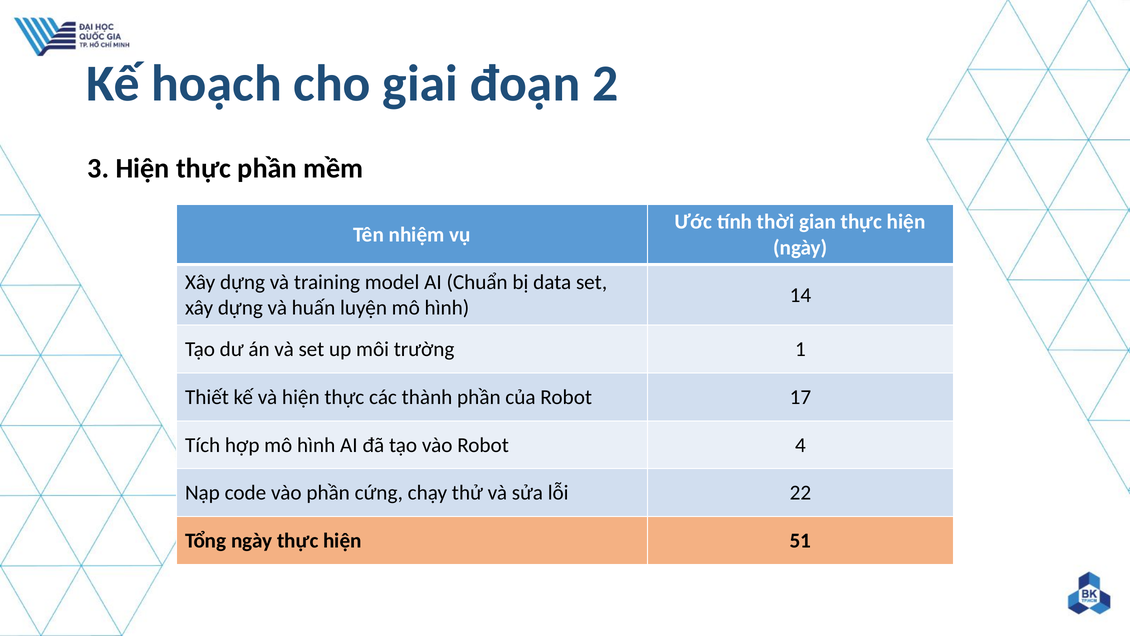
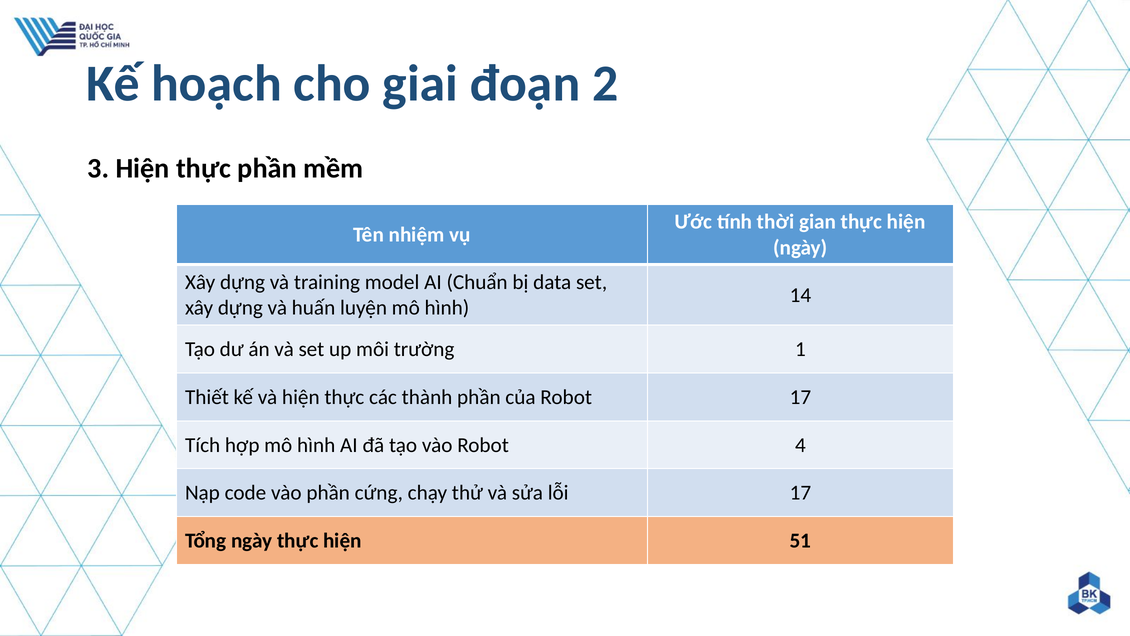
lỗi 22: 22 -> 17 (800, 493)
